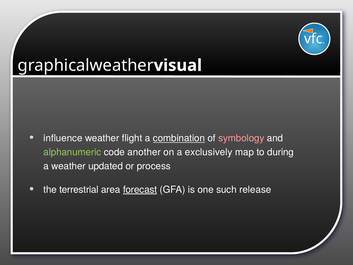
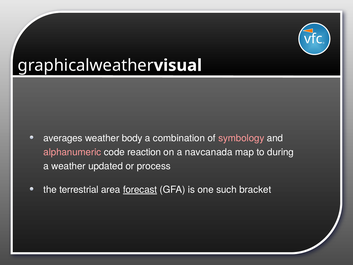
influence: influence -> averages (63, 138)
flight: flight -> body (132, 138)
combination underline: present -> none (179, 138)
alphanumeric colour: light green -> pink (72, 152)
another: another -> reaction (144, 152)
exclusively: exclusively -> navcanada (209, 152)
release: release -> bracket (255, 190)
